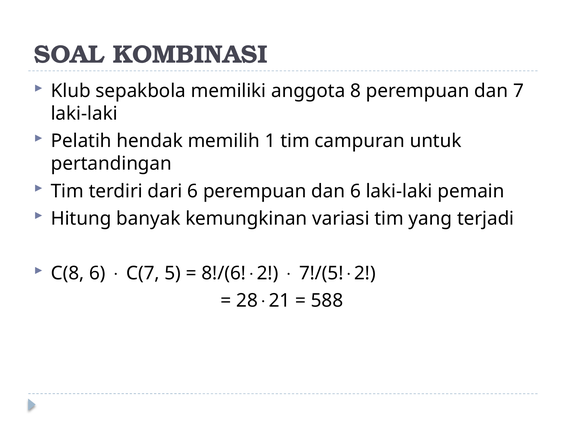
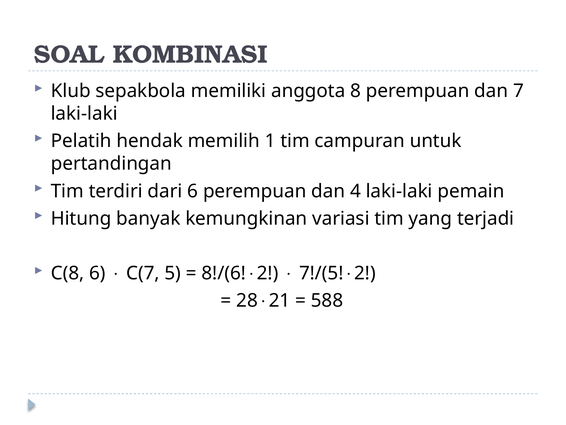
dan 6: 6 -> 4 (355, 191)
